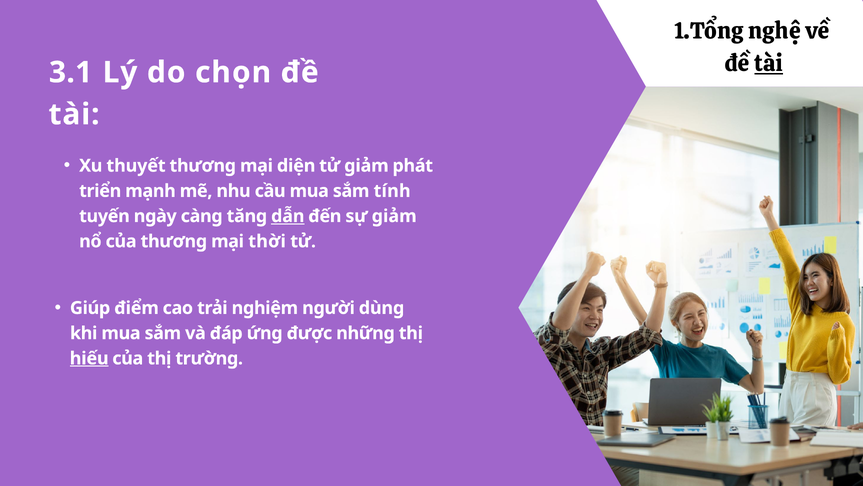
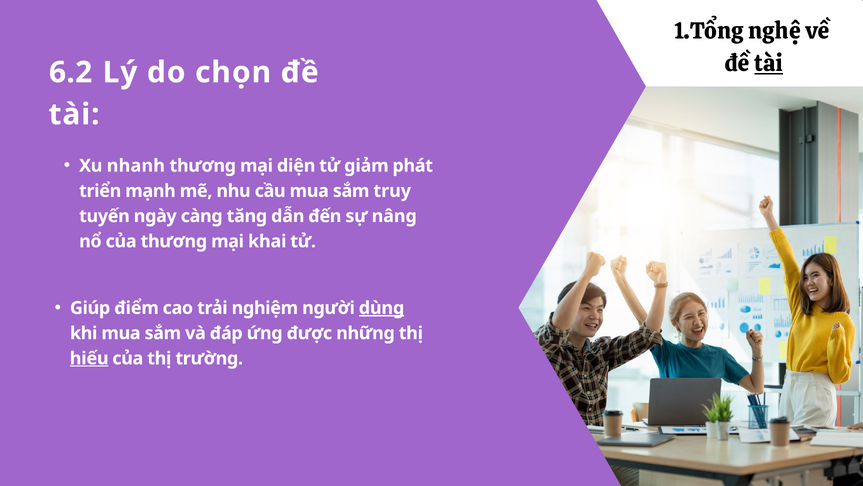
3.1: 3.1 -> 6.2 (71, 72)
thuyết: thuyết -> nhanh (136, 166)
tính: tính -> truy (392, 191)
dẫn underline: present -> none (288, 216)
sự giảm: giảm -> nâng (394, 216)
thời: thời -> khai (267, 241)
dùng underline: none -> present (382, 308)
